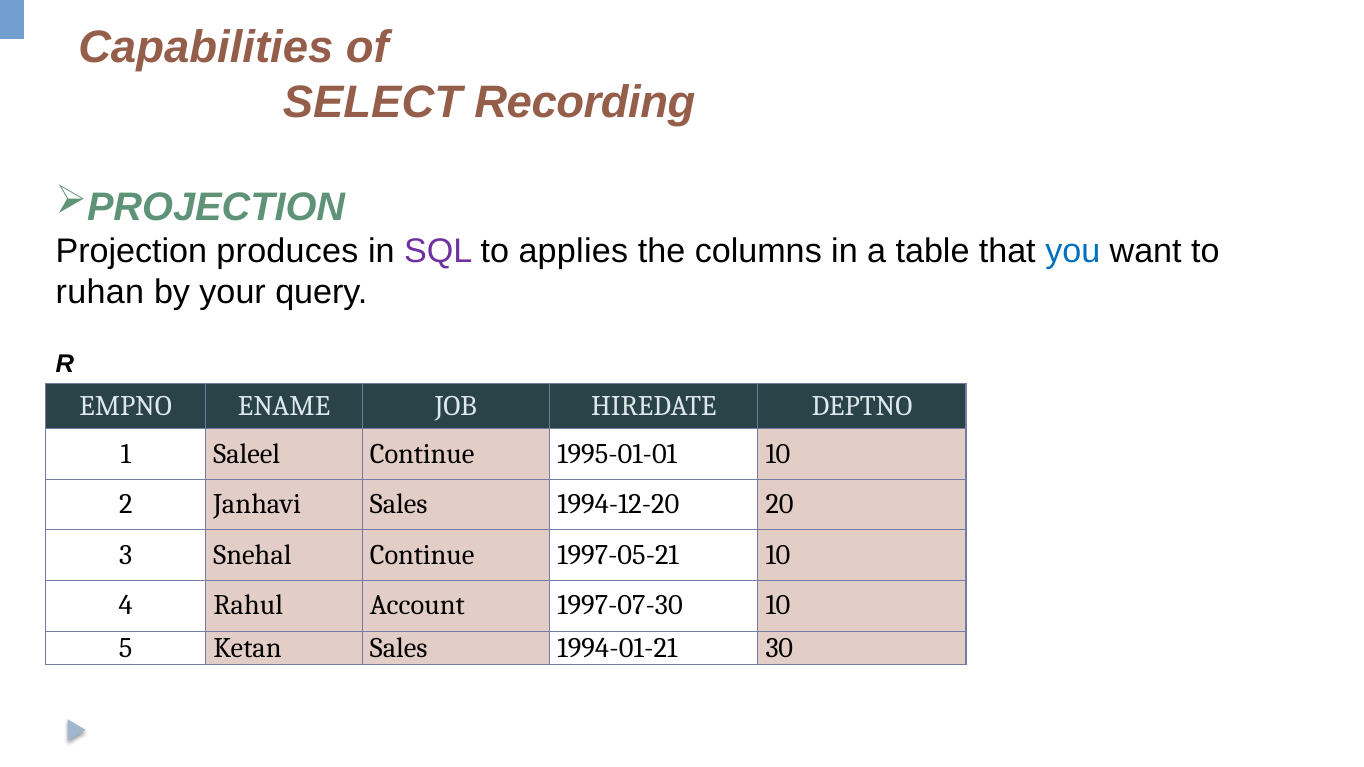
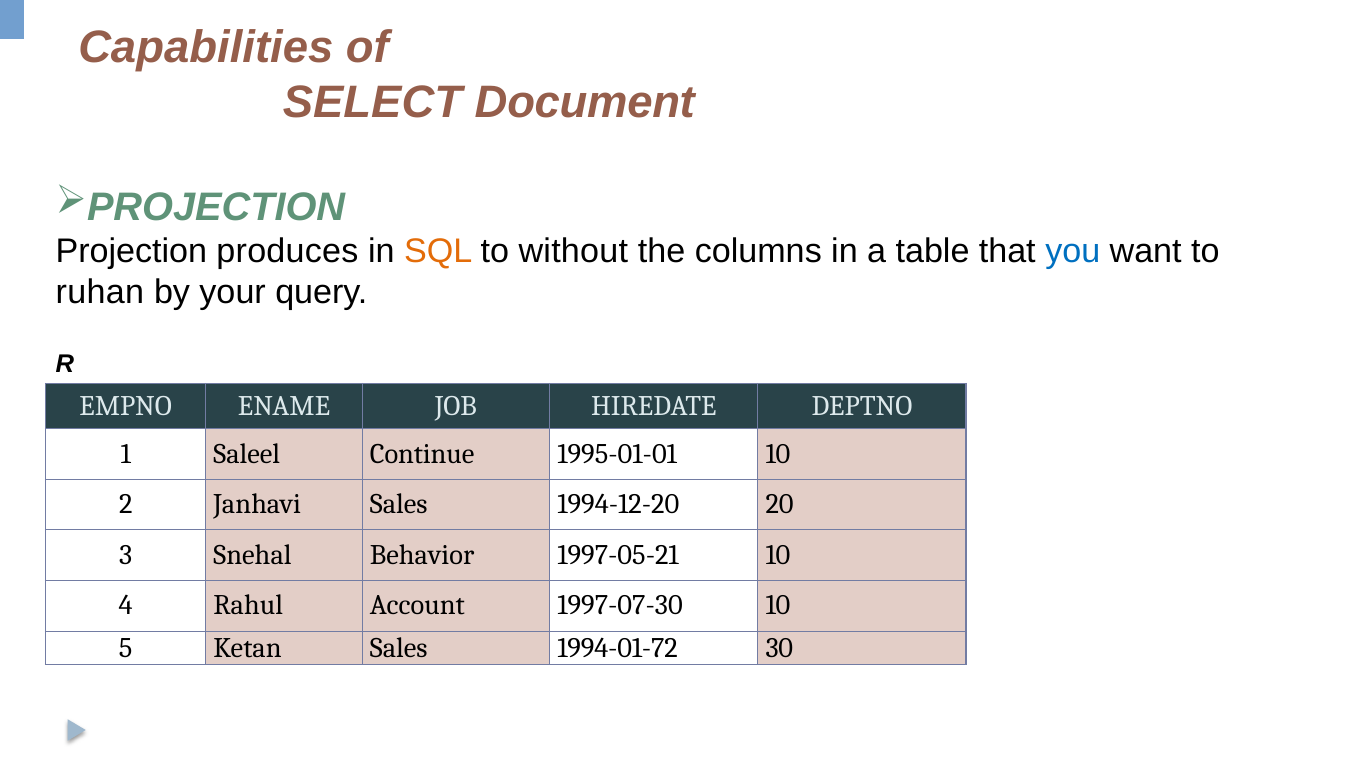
Recording: Recording -> Document (585, 102)
SQL colour: purple -> orange (438, 251)
applies: applies -> without (573, 251)
Snehal Continue: Continue -> Behavior (422, 555)
1994-01-21: 1994-01-21 -> 1994-01-72 (618, 648)
